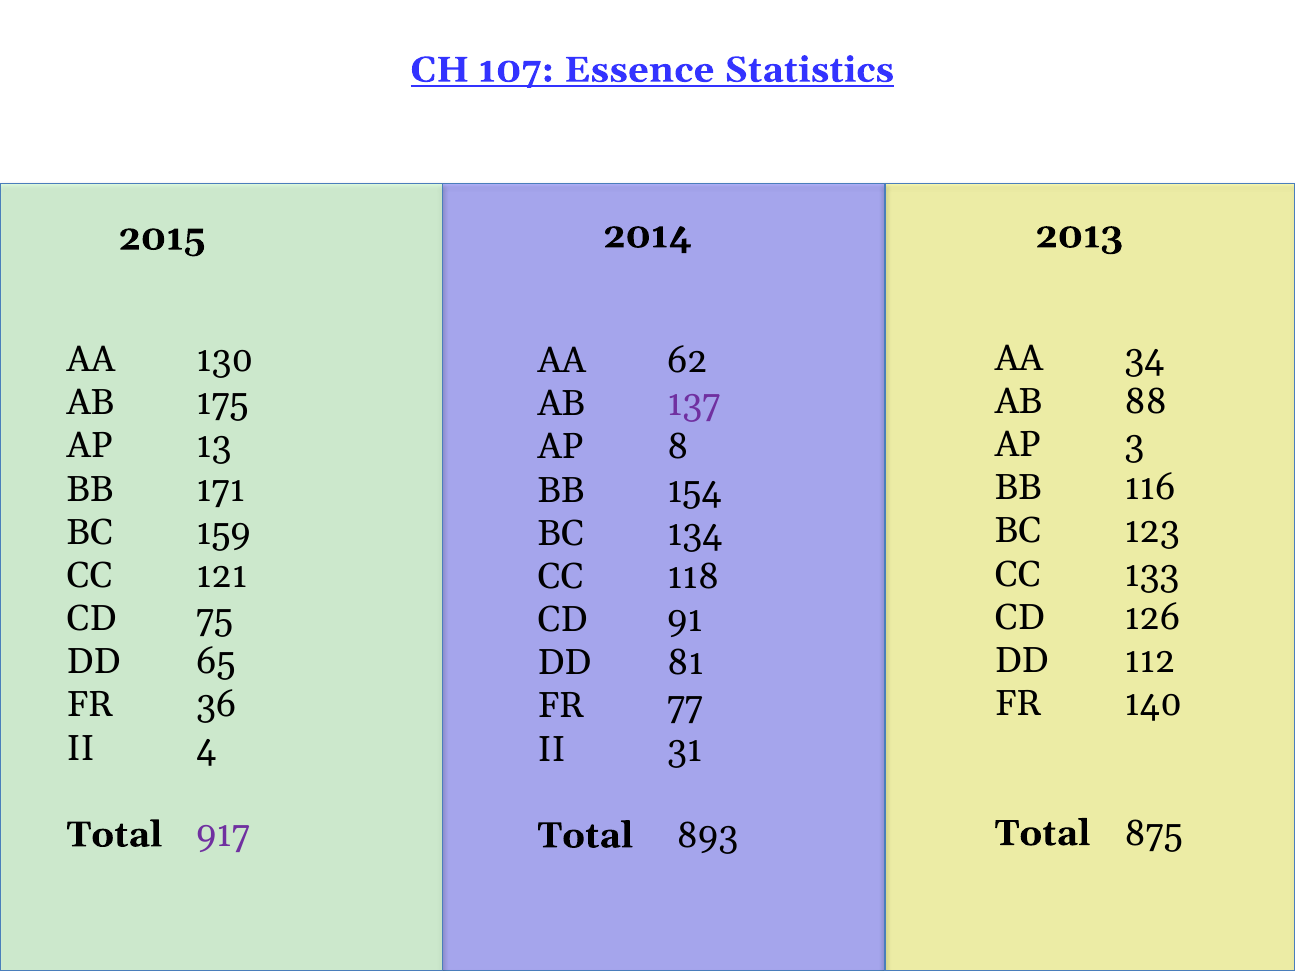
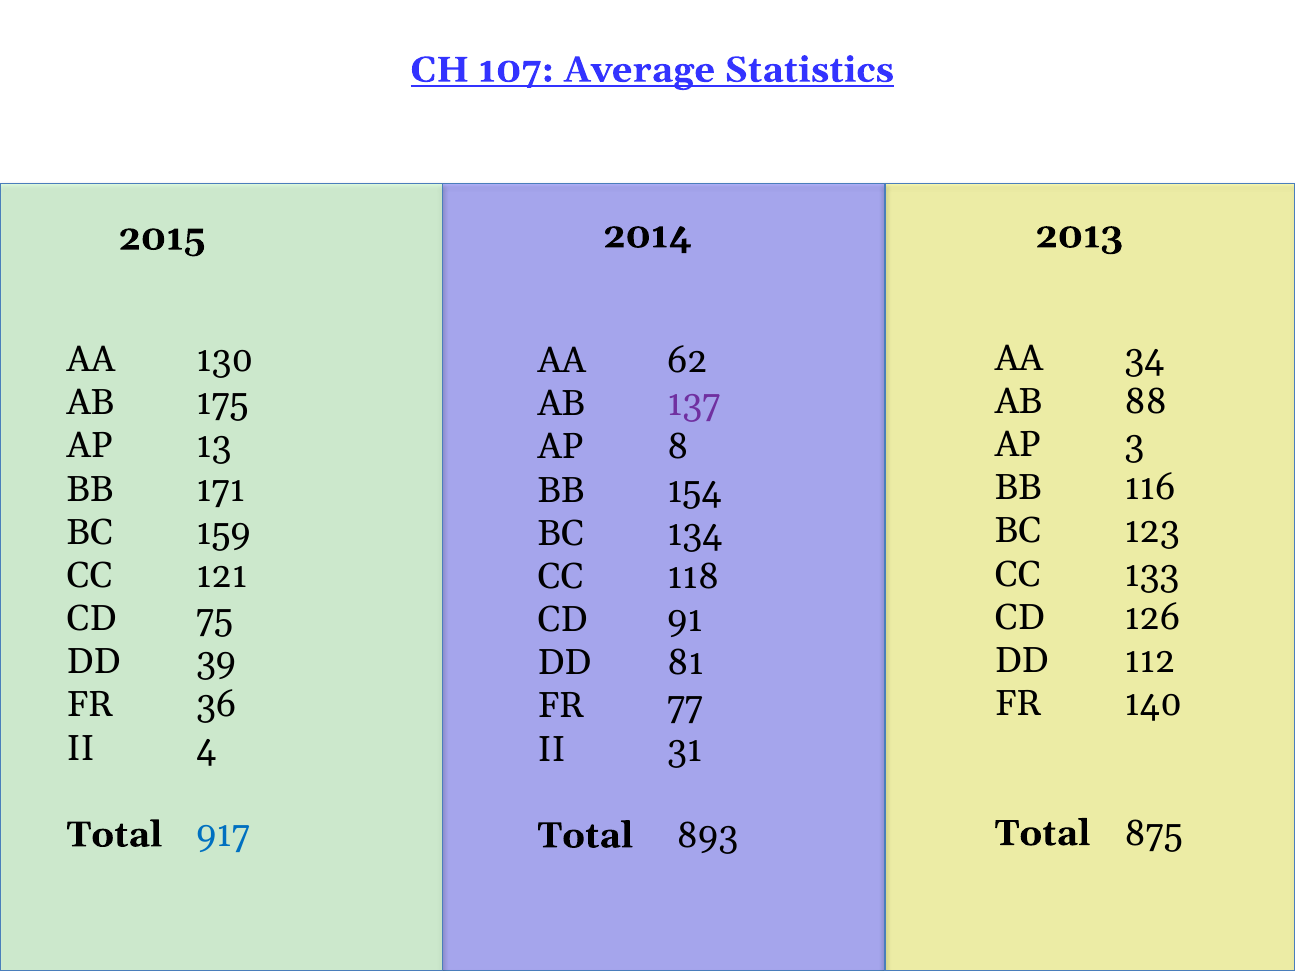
Essence: Essence -> Average (639, 70)
65: 65 -> 39 (216, 662)
917 colour: purple -> blue (223, 835)
